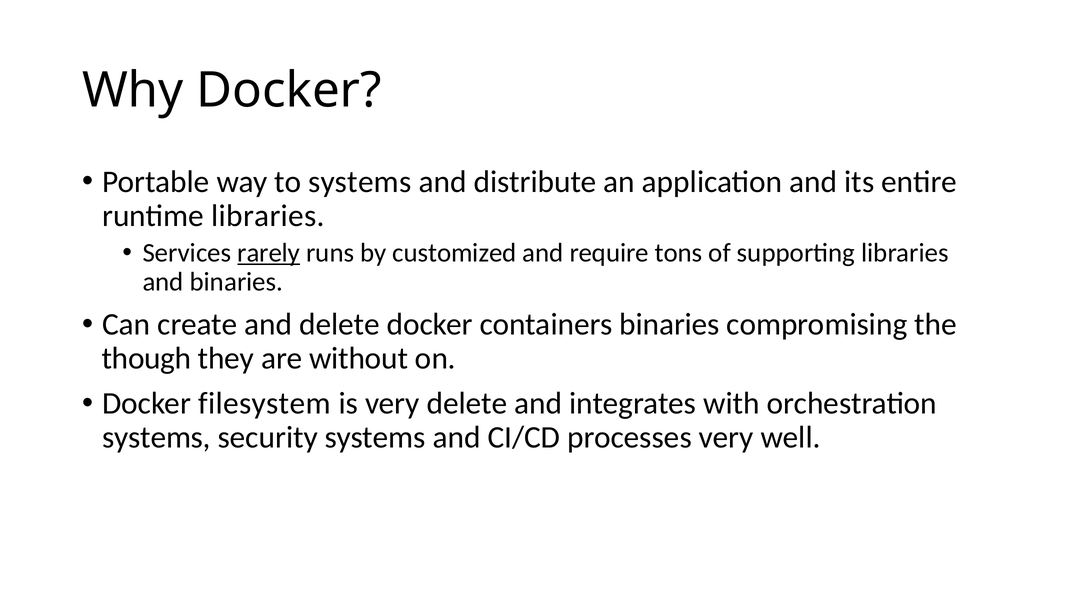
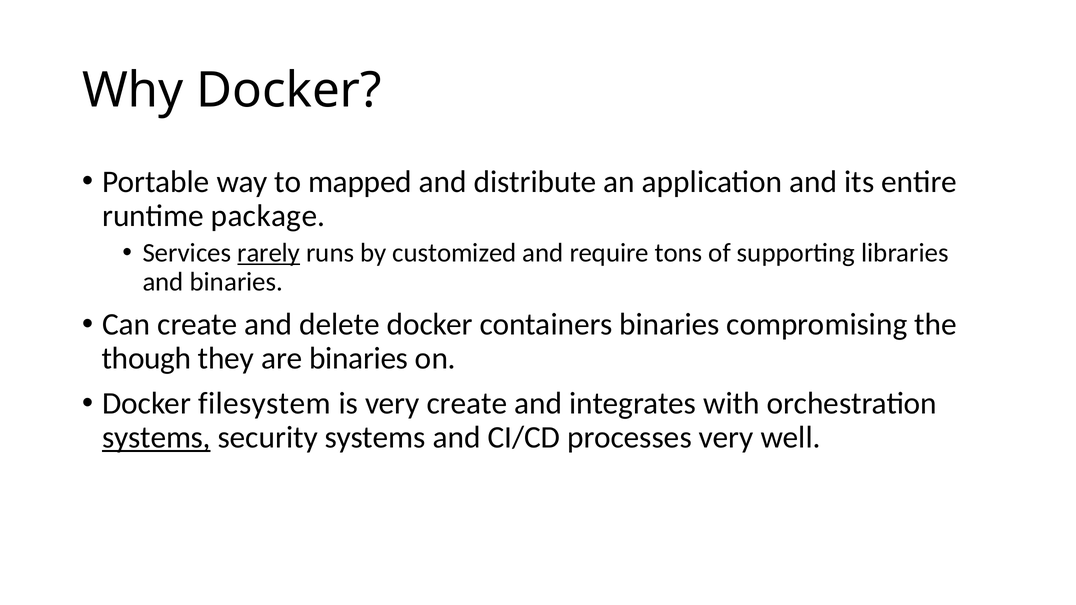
to systems: systems -> mapped (360, 182)
runtime libraries: libraries -> package (268, 216)
are without: without -> binaries (359, 359)
very delete: delete -> create (467, 404)
systems underline: none -> present (156, 438)
